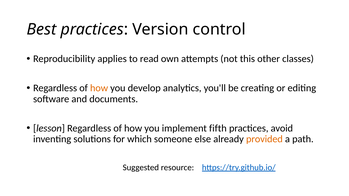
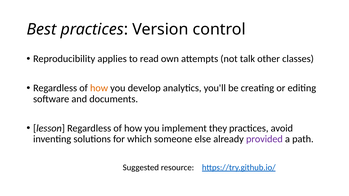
this: this -> talk (247, 59)
fifth: fifth -> they (218, 128)
provided colour: orange -> purple (264, 139)
